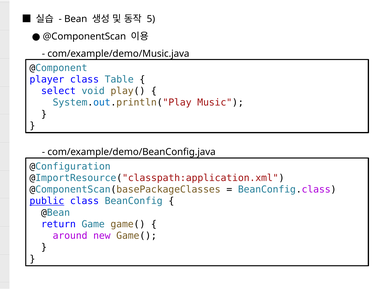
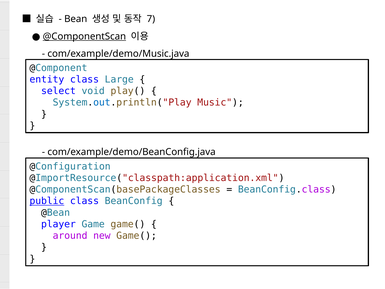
5: 5 -> 7 (151, 19)
@ComponentScan underline: none -> present (84, 36)
player: player -> entity (47, 79)
Table: Table -> Large (119, 79)
return: return -> player (58, 224)
